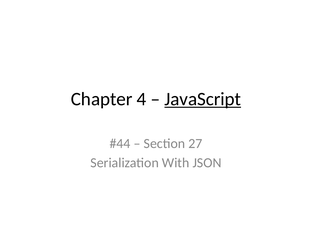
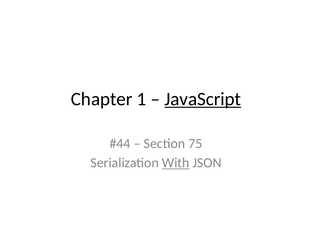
4: 4 -> 1 (142, 99)
27: 27 -> 75 (195, 143)
With underline: none -> present (176, 163)
